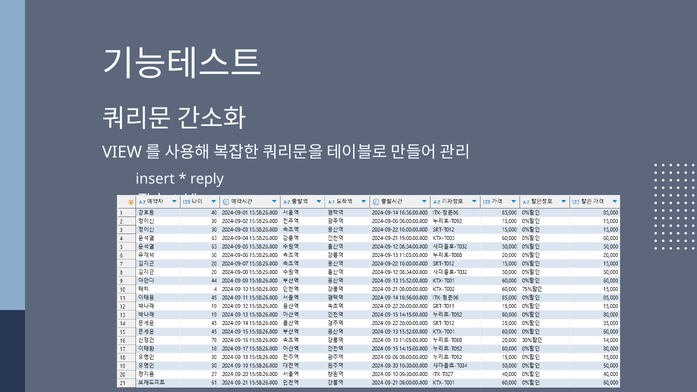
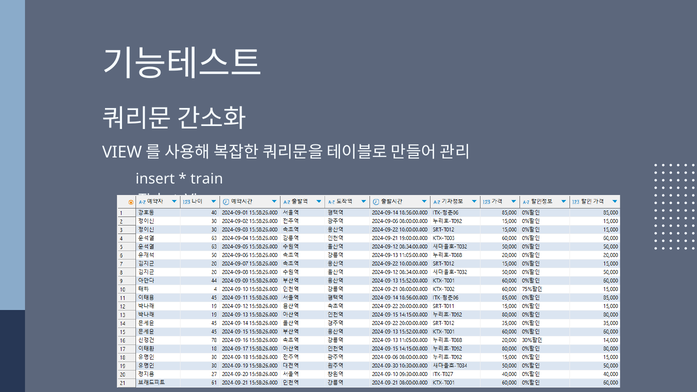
reply: reply -> train (207, 179)
